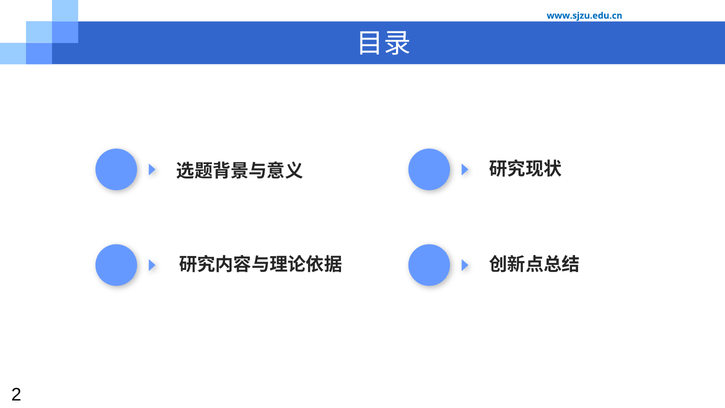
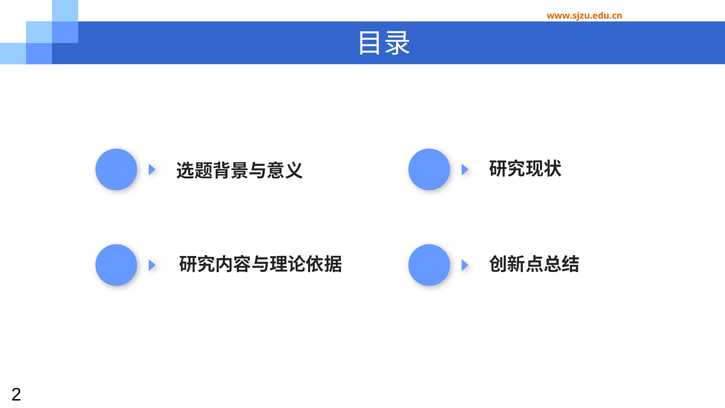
www.sjzu.edu.cn colour: blue -> orange (585, 16)
